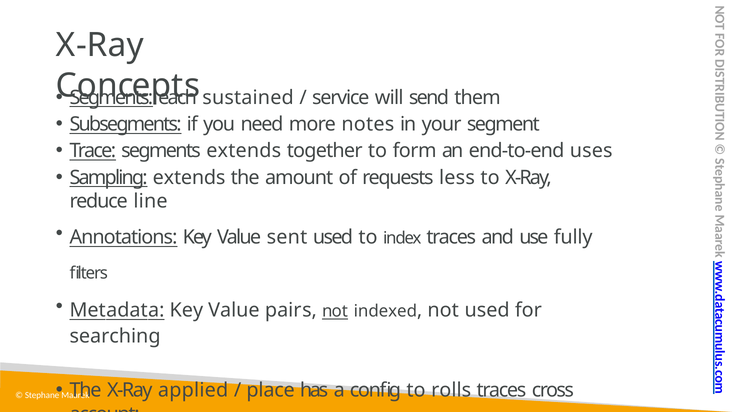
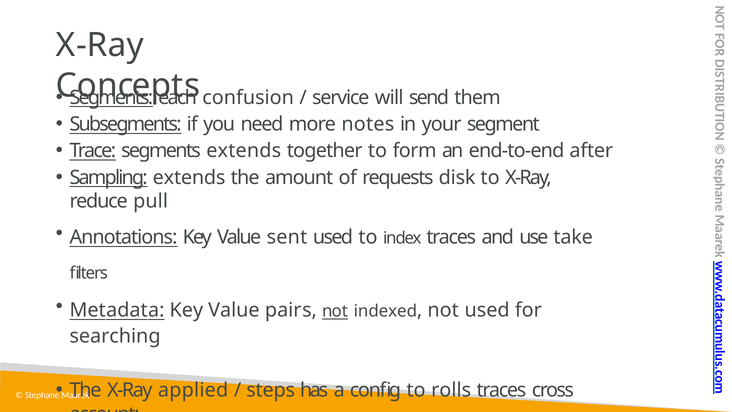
sustained: sustained -> confusion (248, 98)
uses: uses -> after (591, 151)
less: less -> disk (457, 177)
line: line -> pull (151, 201)
fully: fully -> take (573, 237)
place: place -> steps (271, 390)
